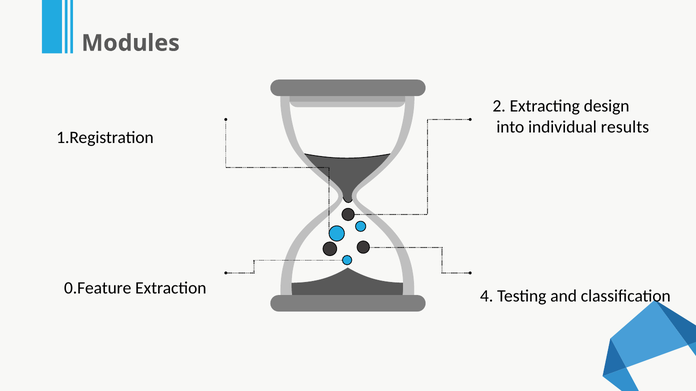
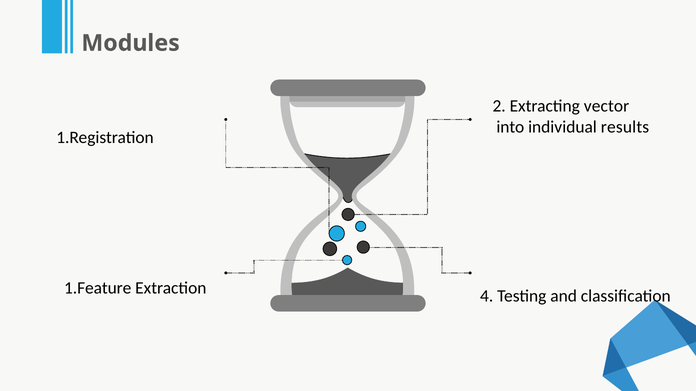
design: design -> vector (607, 106)
0.Feature: 0.Feature -> 1.Feature (98, 289)
